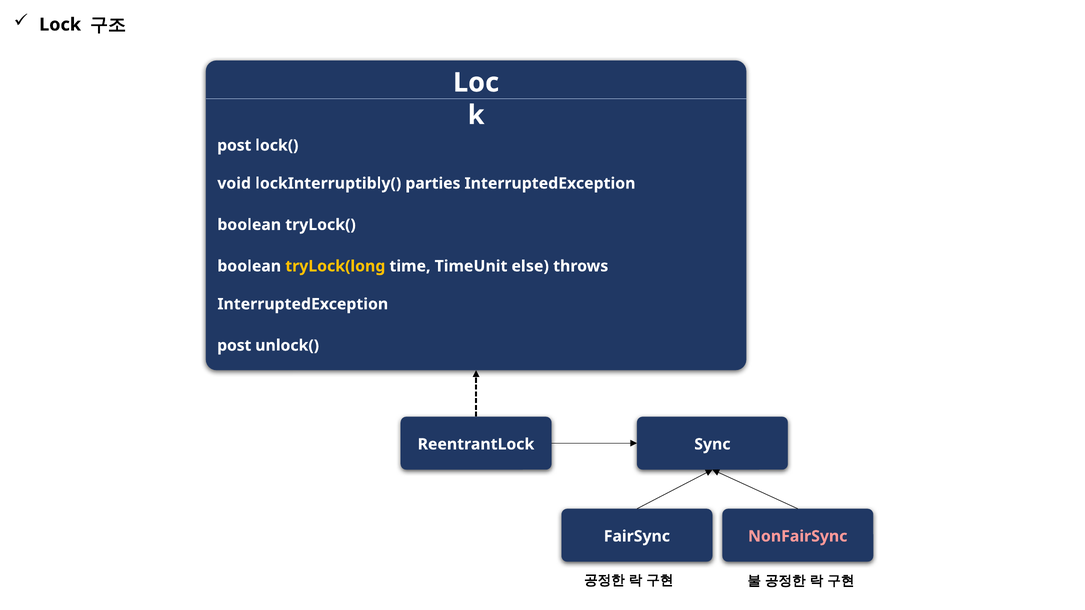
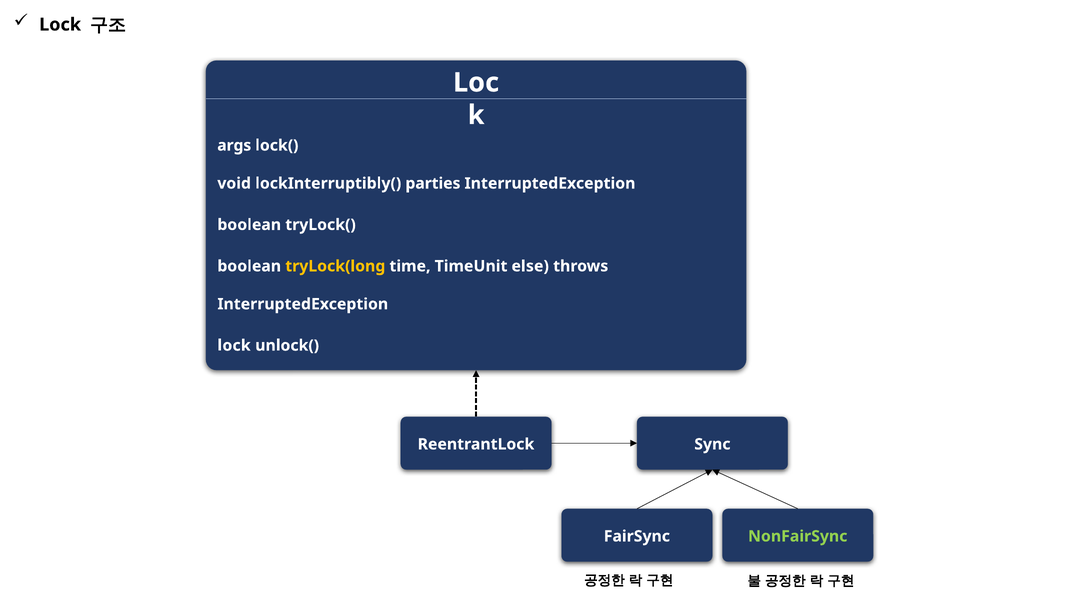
post: post -> args (234, 146)
post: post -> lock (234, 346)
NonFairSync colour: pink -> light green (798, 537)
